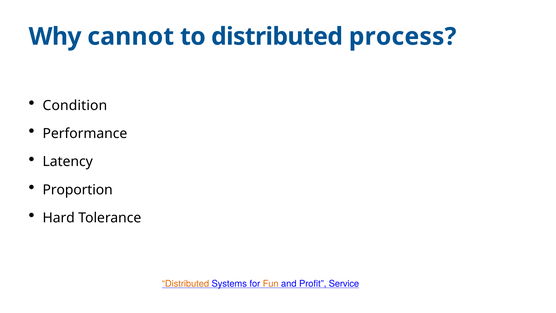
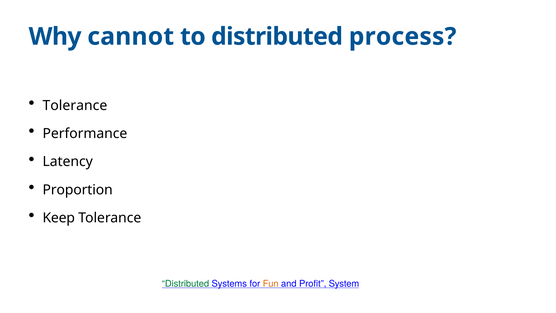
Condition: Condition -> Tolerance (75, 105)
Hard: Hard -> Keep (59, 218)
Distributed colour: orange -> green (185, 283)
Service: Service -> System (344, 283)
